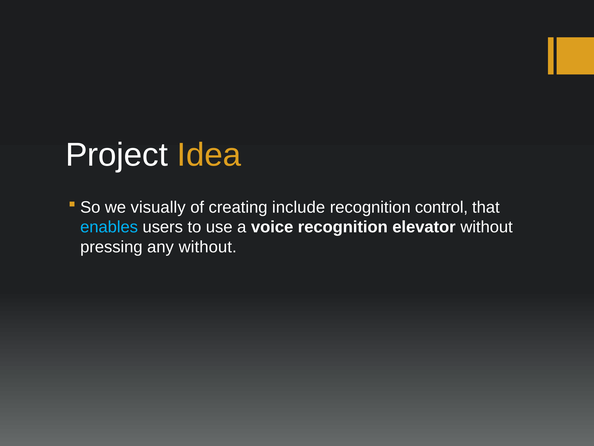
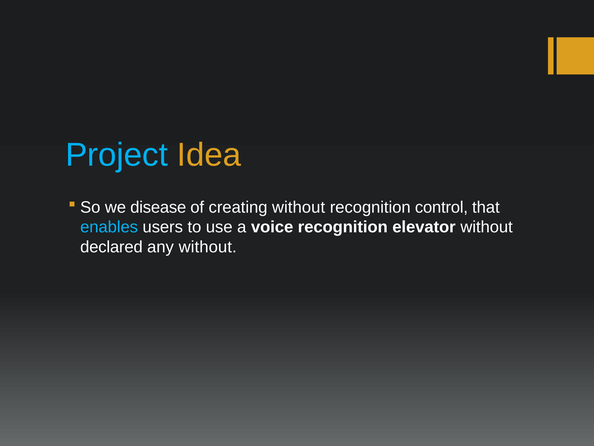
Project colour: white -> light blue (117, 155)
visually: visually -> disease (158, 207)
creating include: include -> without (299, 207)
pressing: pressing -> declared (111, 247)
